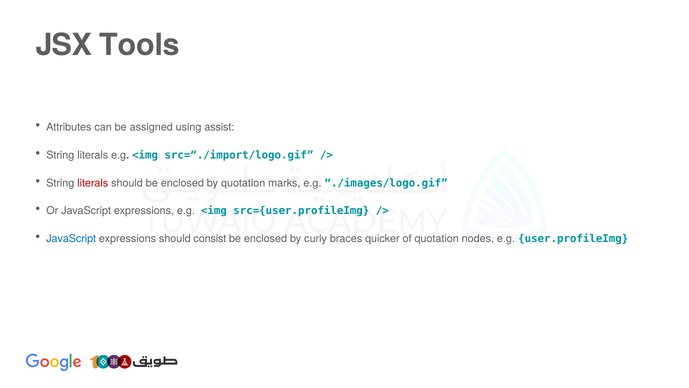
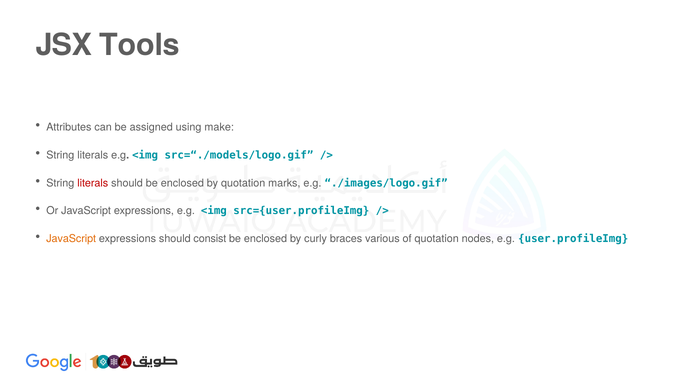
assist: assist -> make (219, 127)
src=“./import/logo.gif: src=“./import/logo.gif -> src=“./models/logo.gif (239, 155)
JavaScript colour: blue -> orange (71, 238)
quicker: quicker -> various (382, 238)
